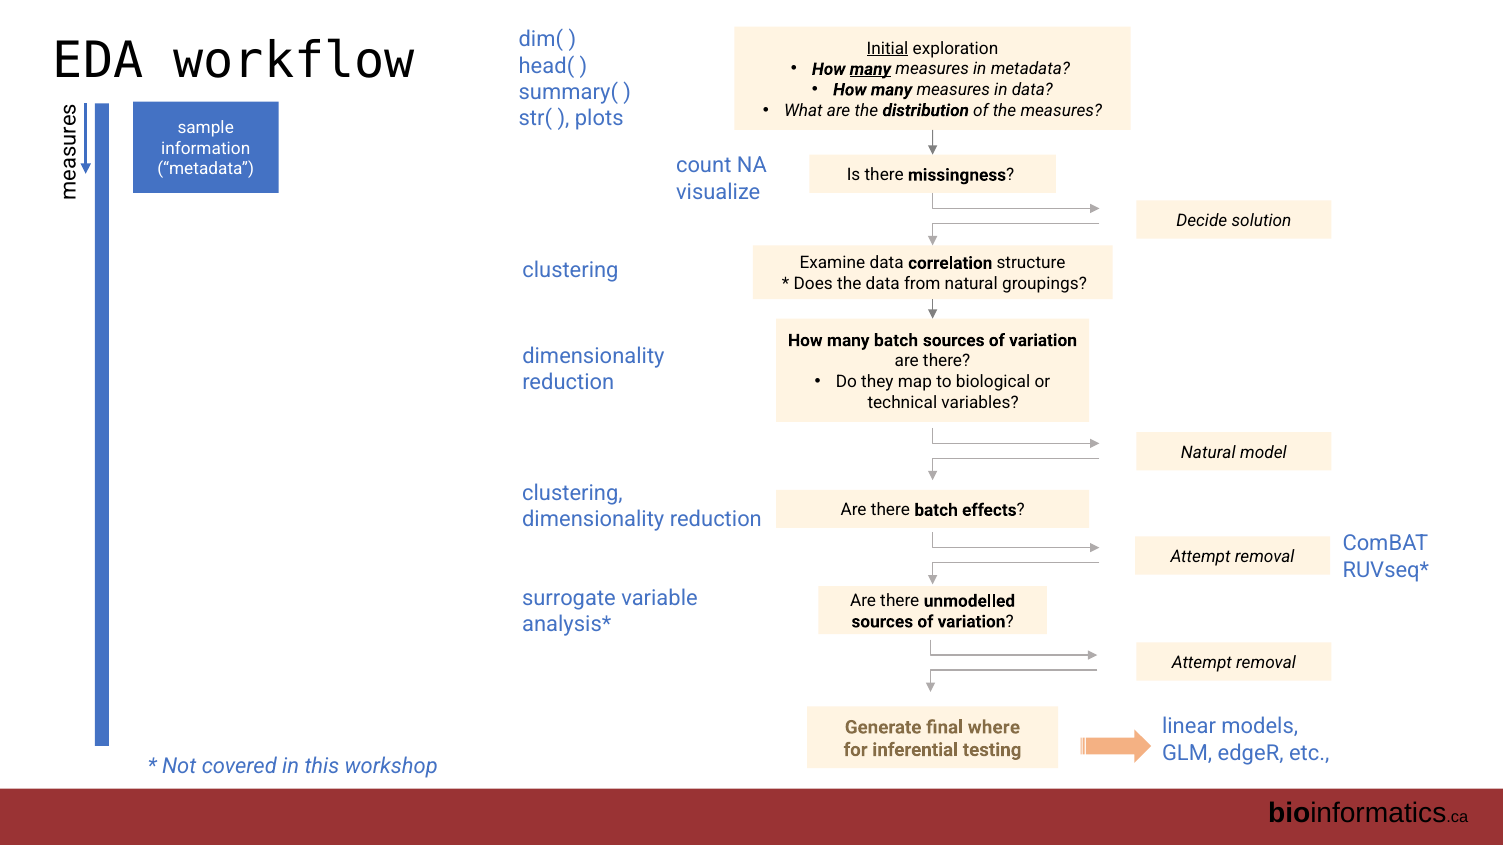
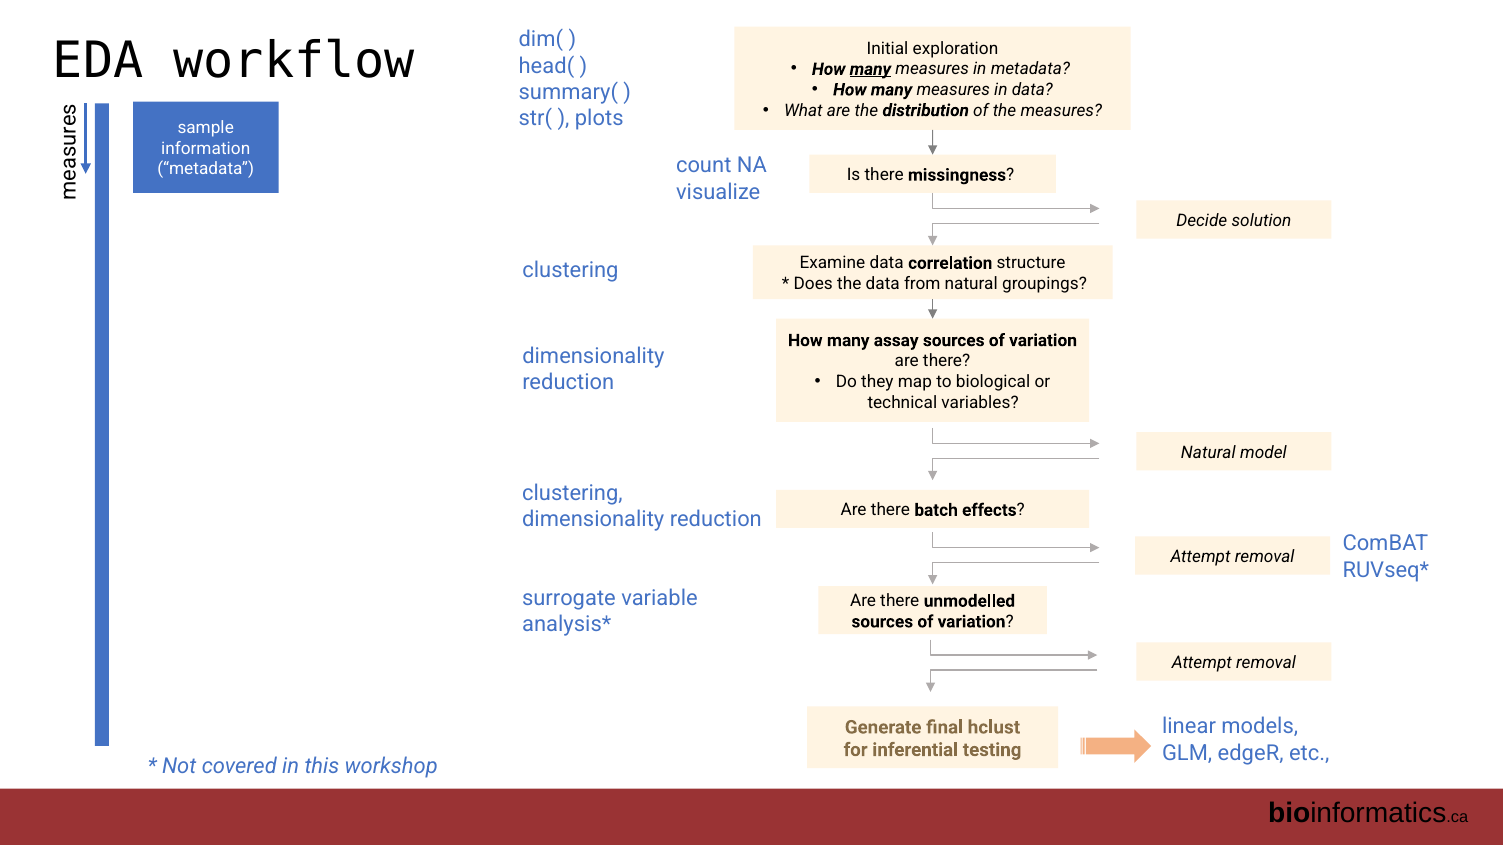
Initial underline: present -> none (888, 48)
many batch: batch -> assay (896, 341)
where: where -> hclust (994, 728)
